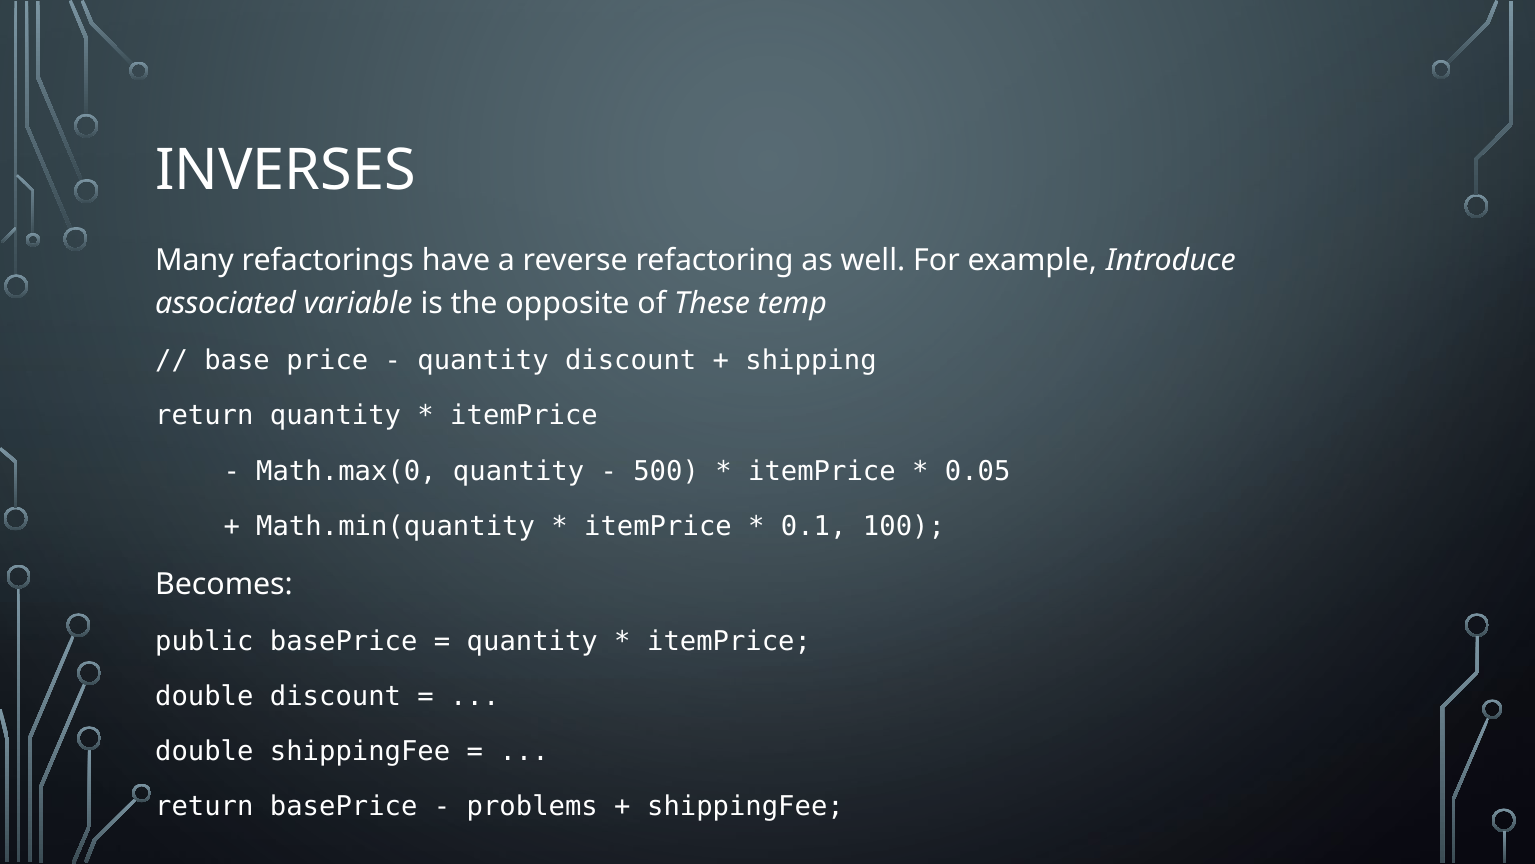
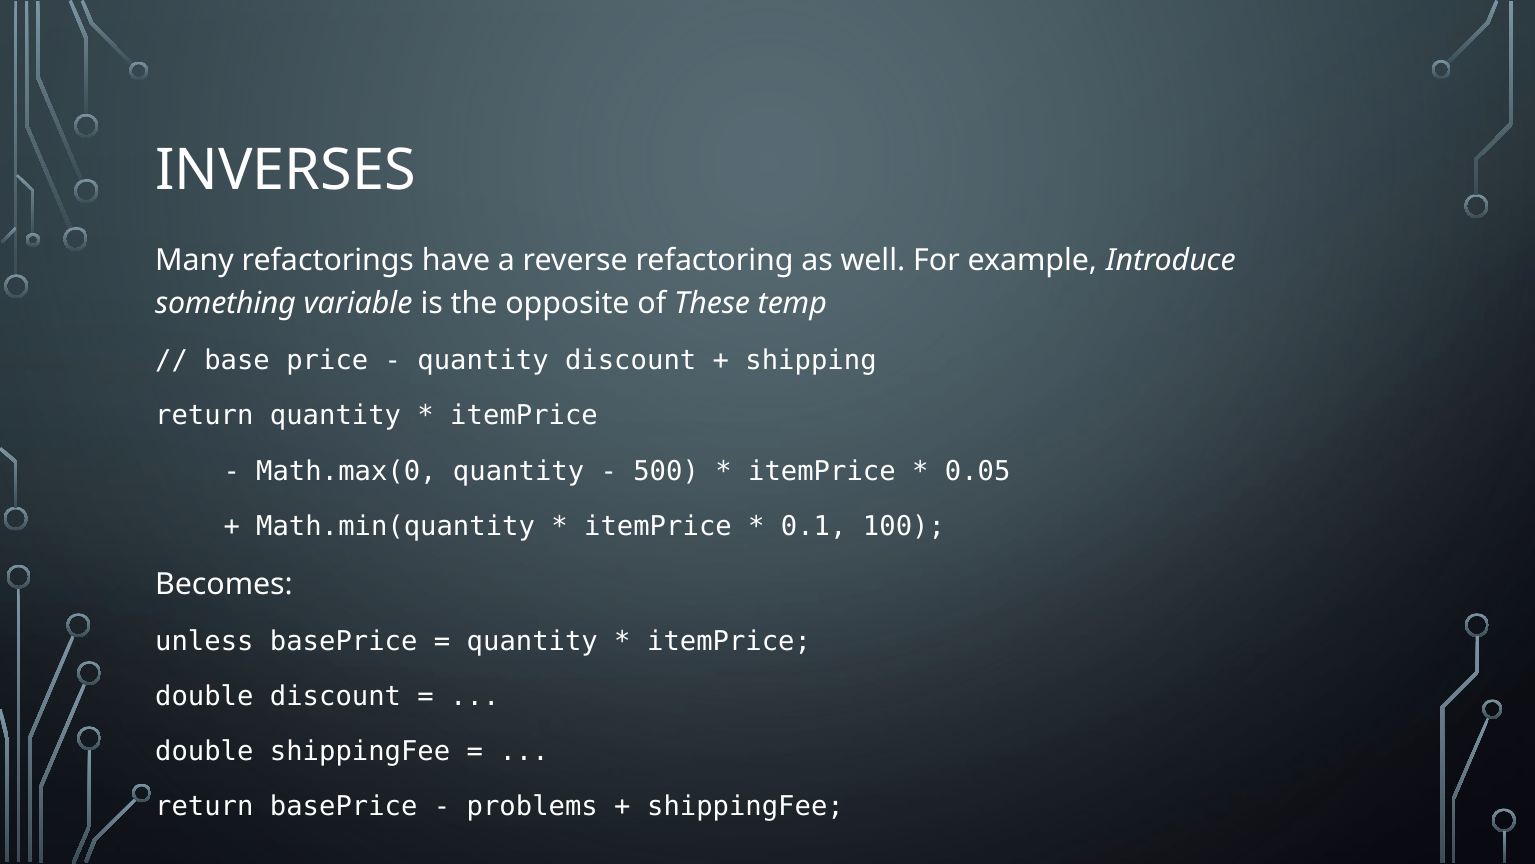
associated: associated -> something (226, 304)
public: public -> unless (204, 641)
